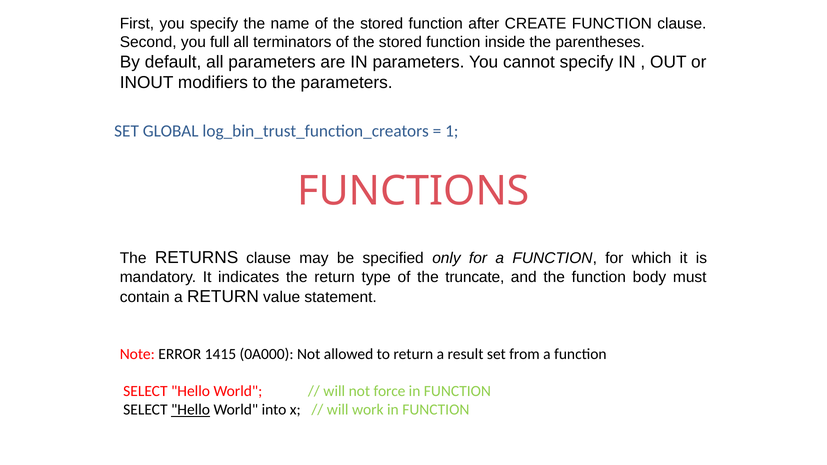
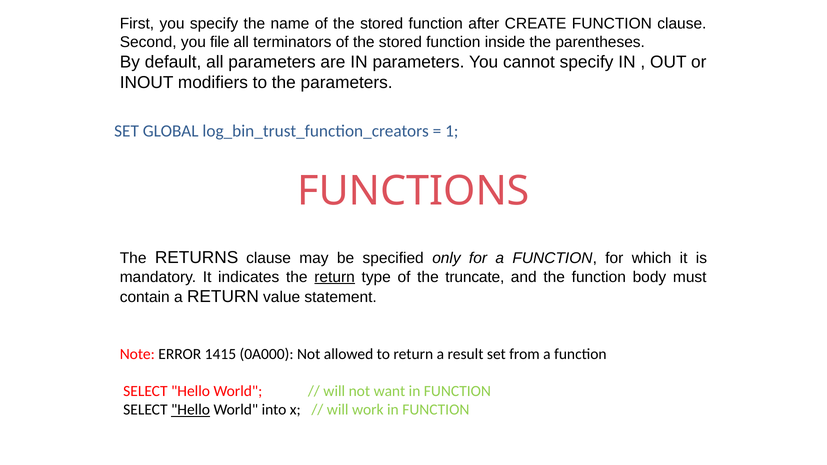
full: full -> file (220, 42)
return underline: none -> present (335, 277)
force: force -> want (389, 391)
